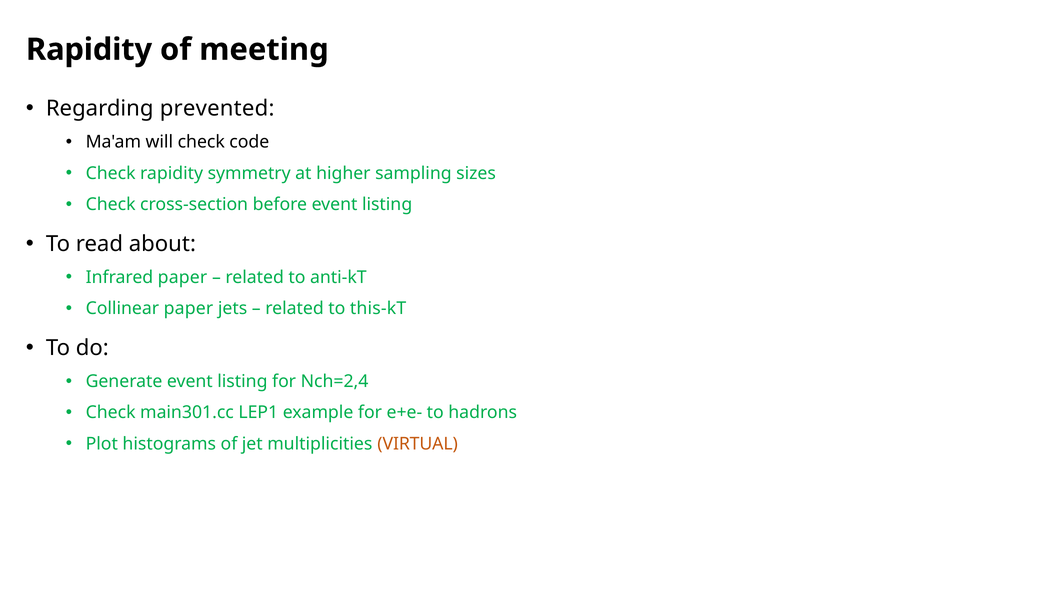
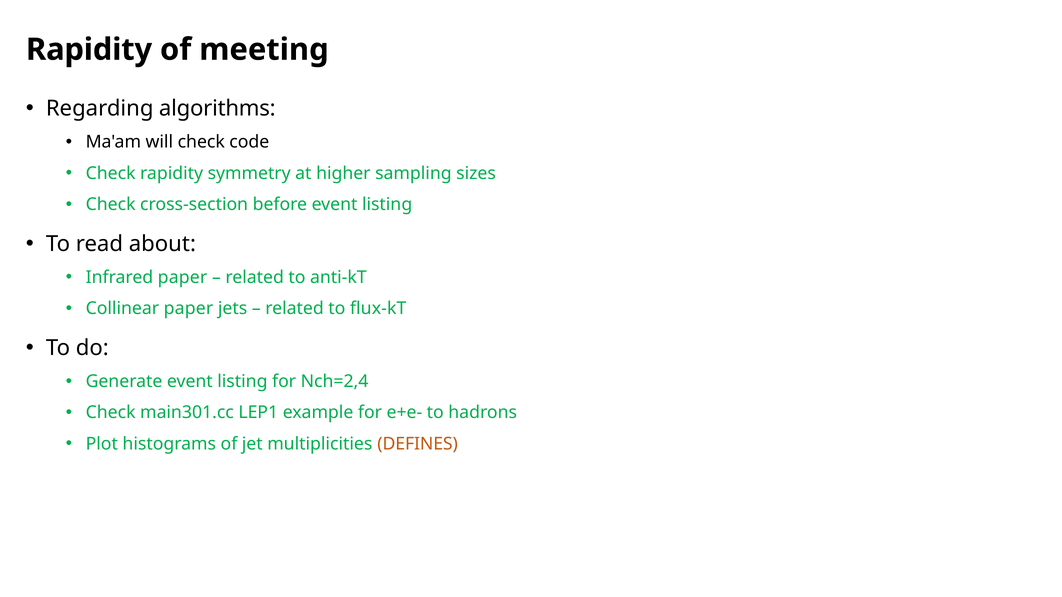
prevented: prevented -> algorithms (217, 109)
this-kT: this-kT -> flux-kT (378, 309)
VIRTUAL: VIRTUAL -> DEFINES (418, 444)
